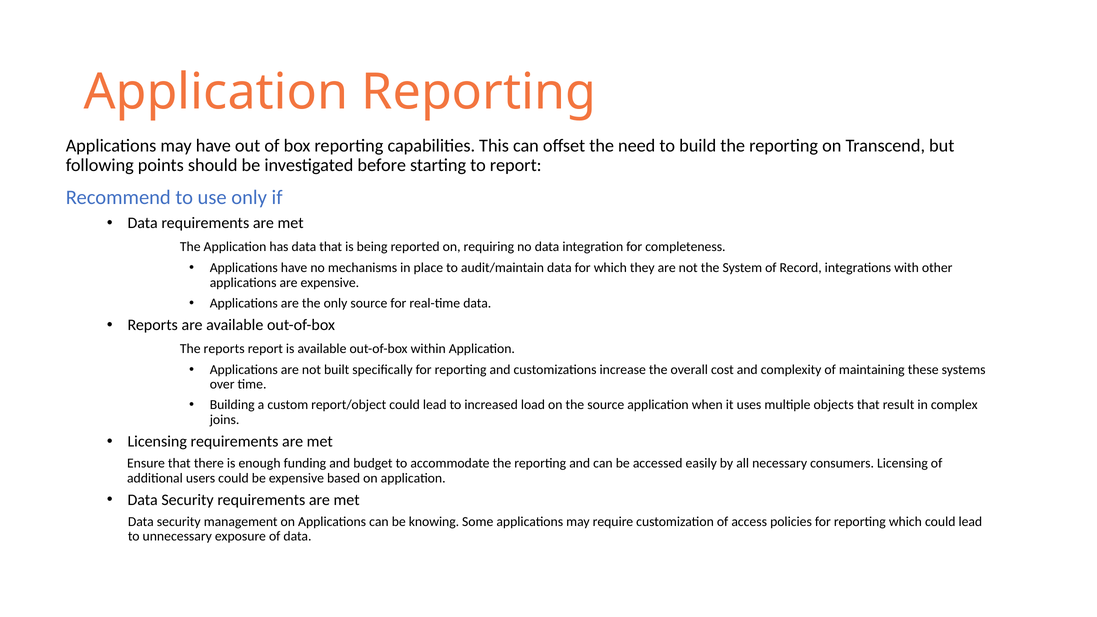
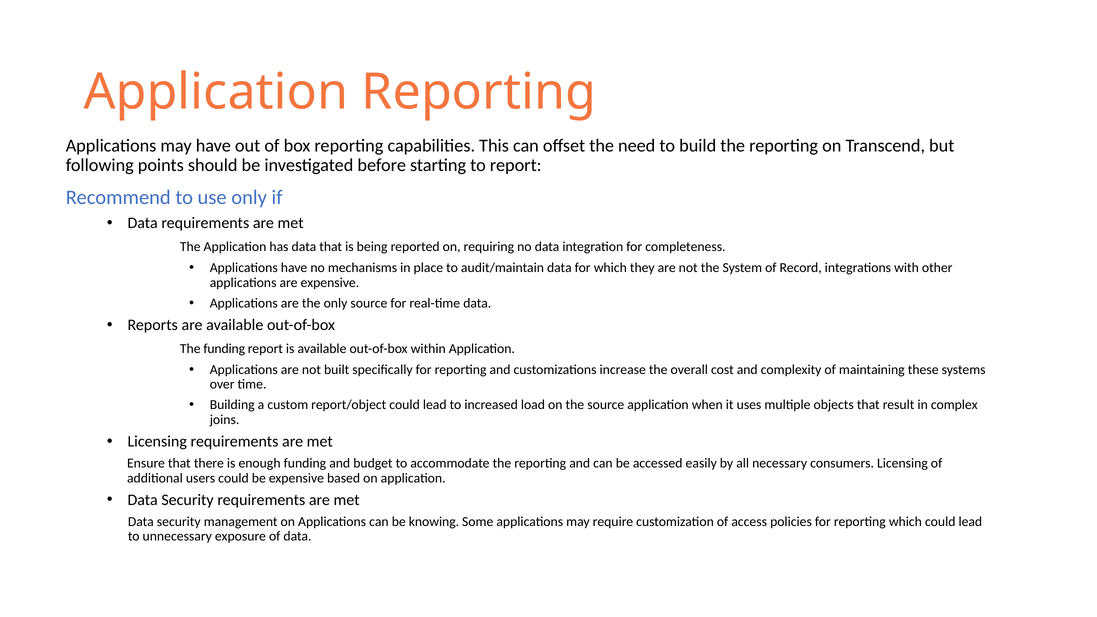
The reports: reports -> funding (224, 349)
